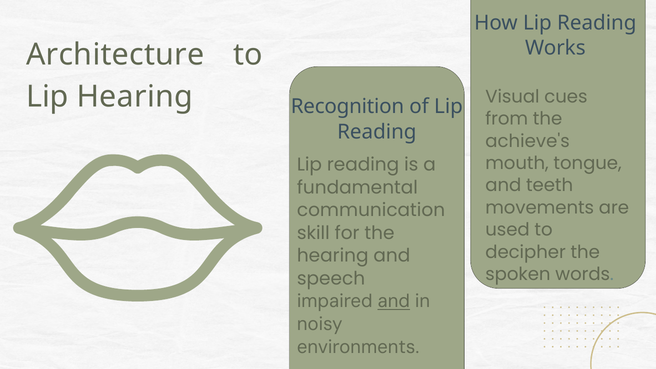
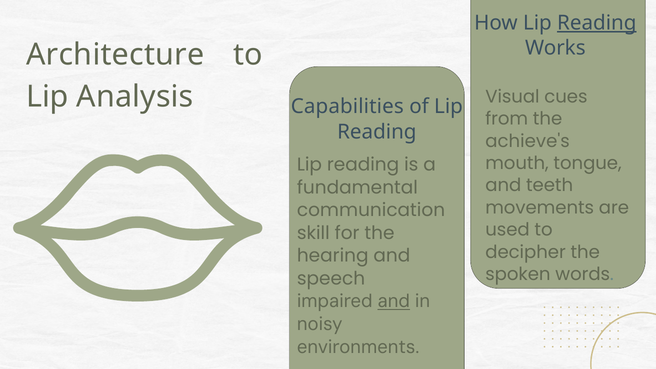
Reading underline: none -> present (597, 23)
Lip Hearing: Hearing -> Analysis (135, 97)
Recognition: Recognition -> Capabilities (347, 107)
